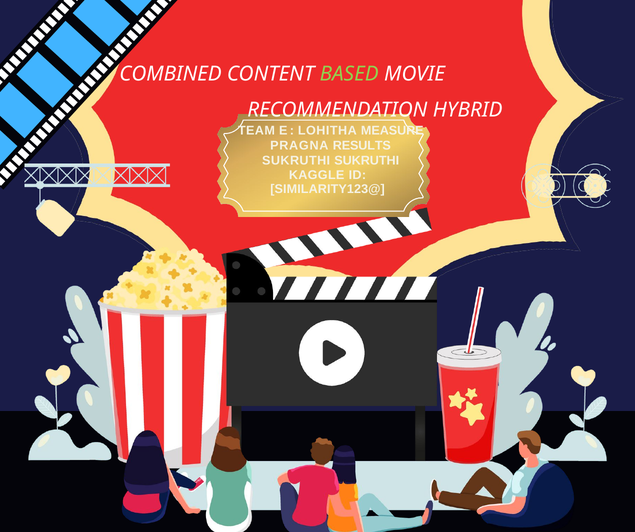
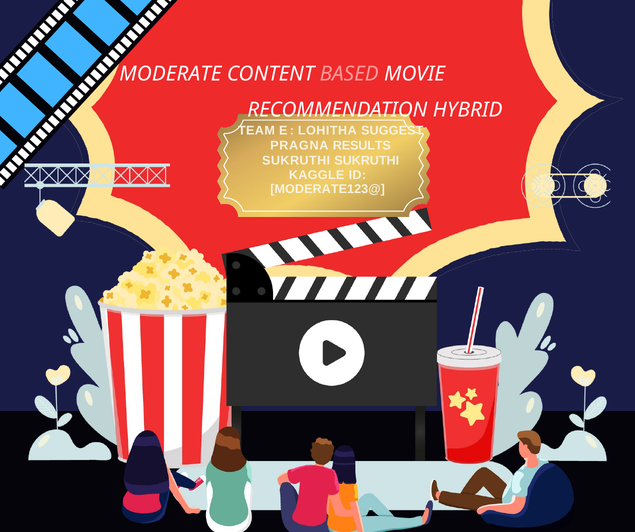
COMBINED: COMBINED -> MODERATE (170, 74)
BASED colour: light green -> pink (349, 74)
MEASURE: MEASURE -> SUGGEST (392, 131)
SIMILARITY123@: SIMILARITY123@ -> MODERATE123@ (328, 189)
